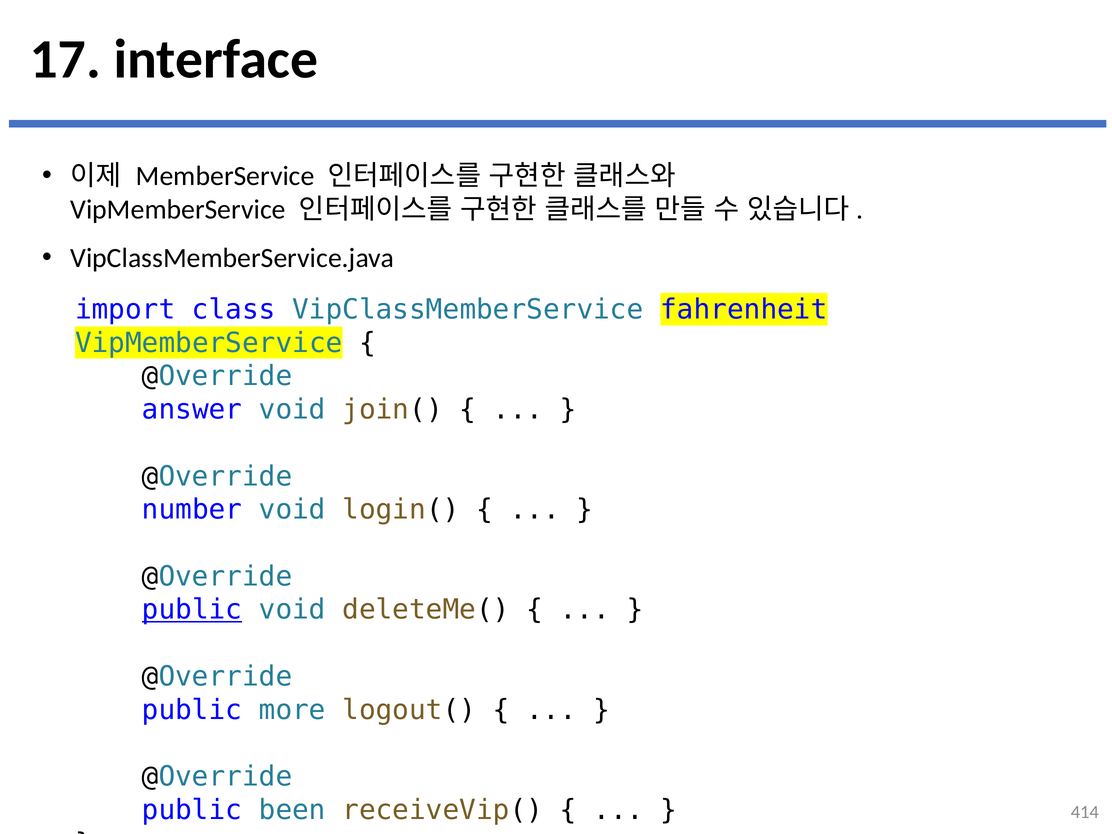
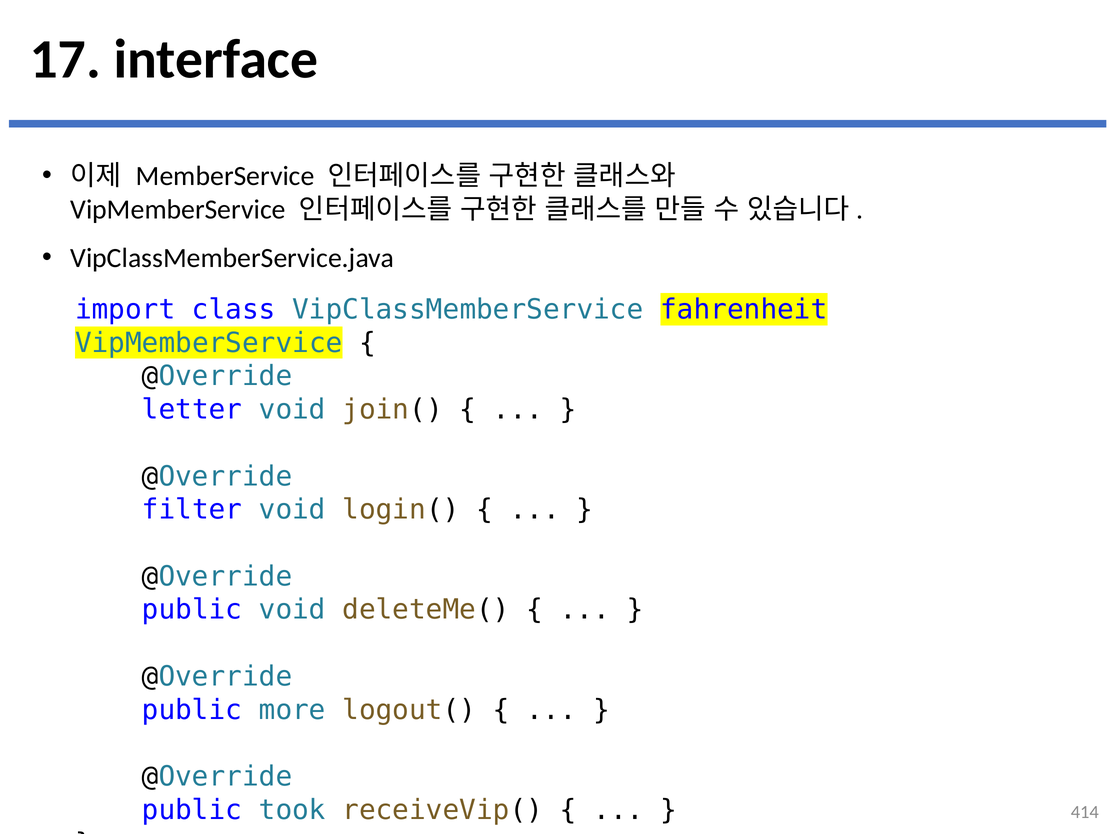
answer: answer -> letter (192, 410)
number: number -> filter (192, 510)
public underline: present -> none (192, 610)
been: been -> took (292, 810)
